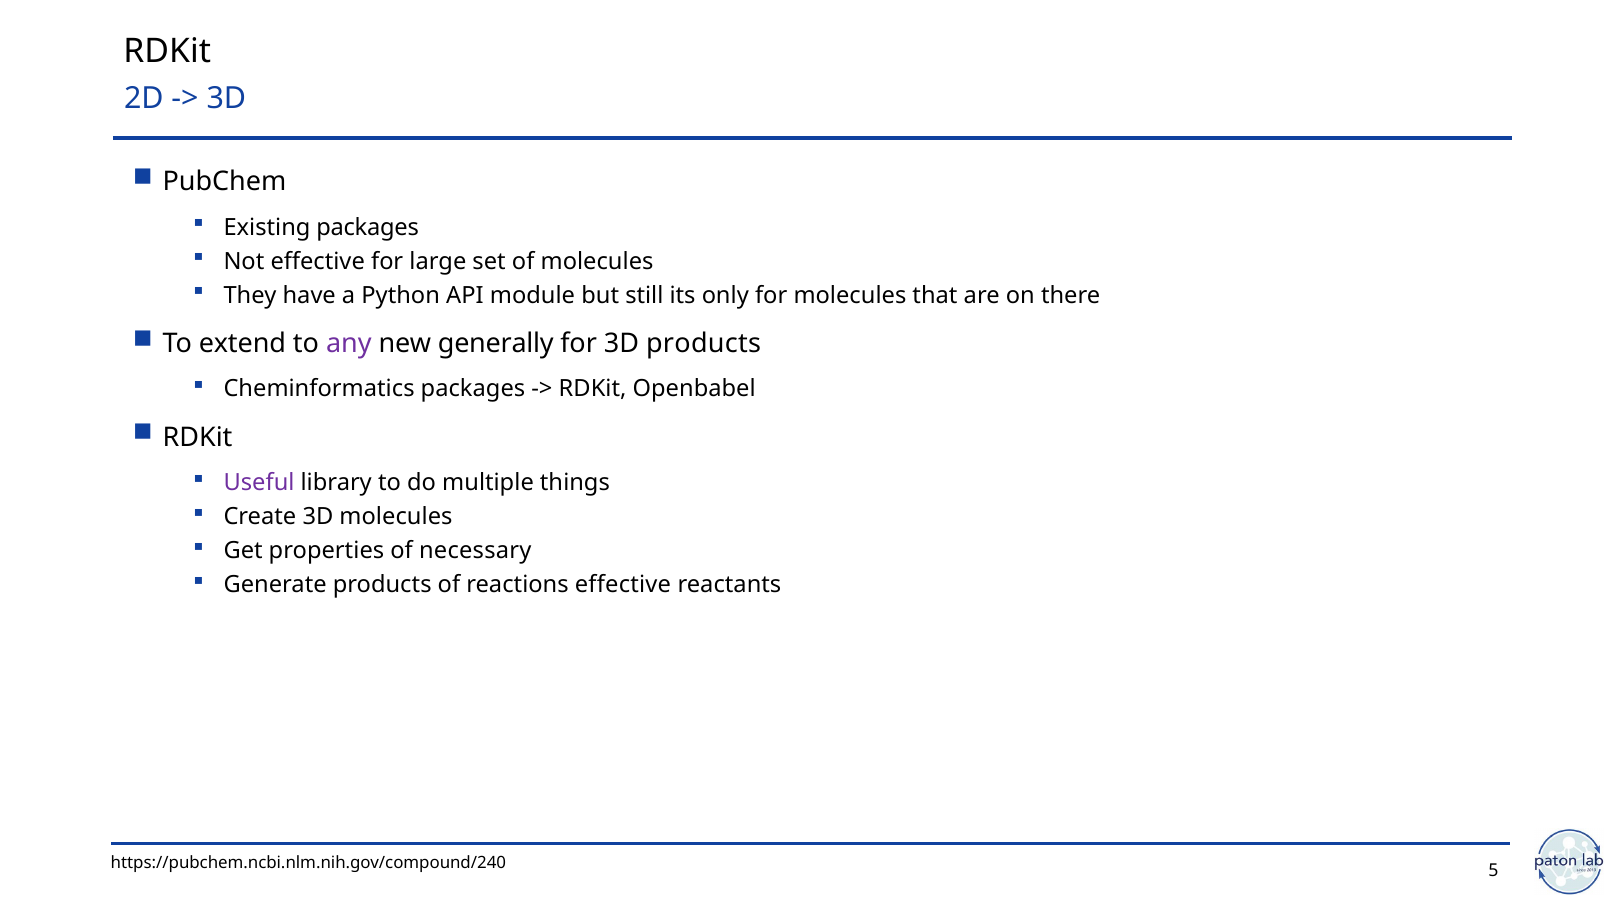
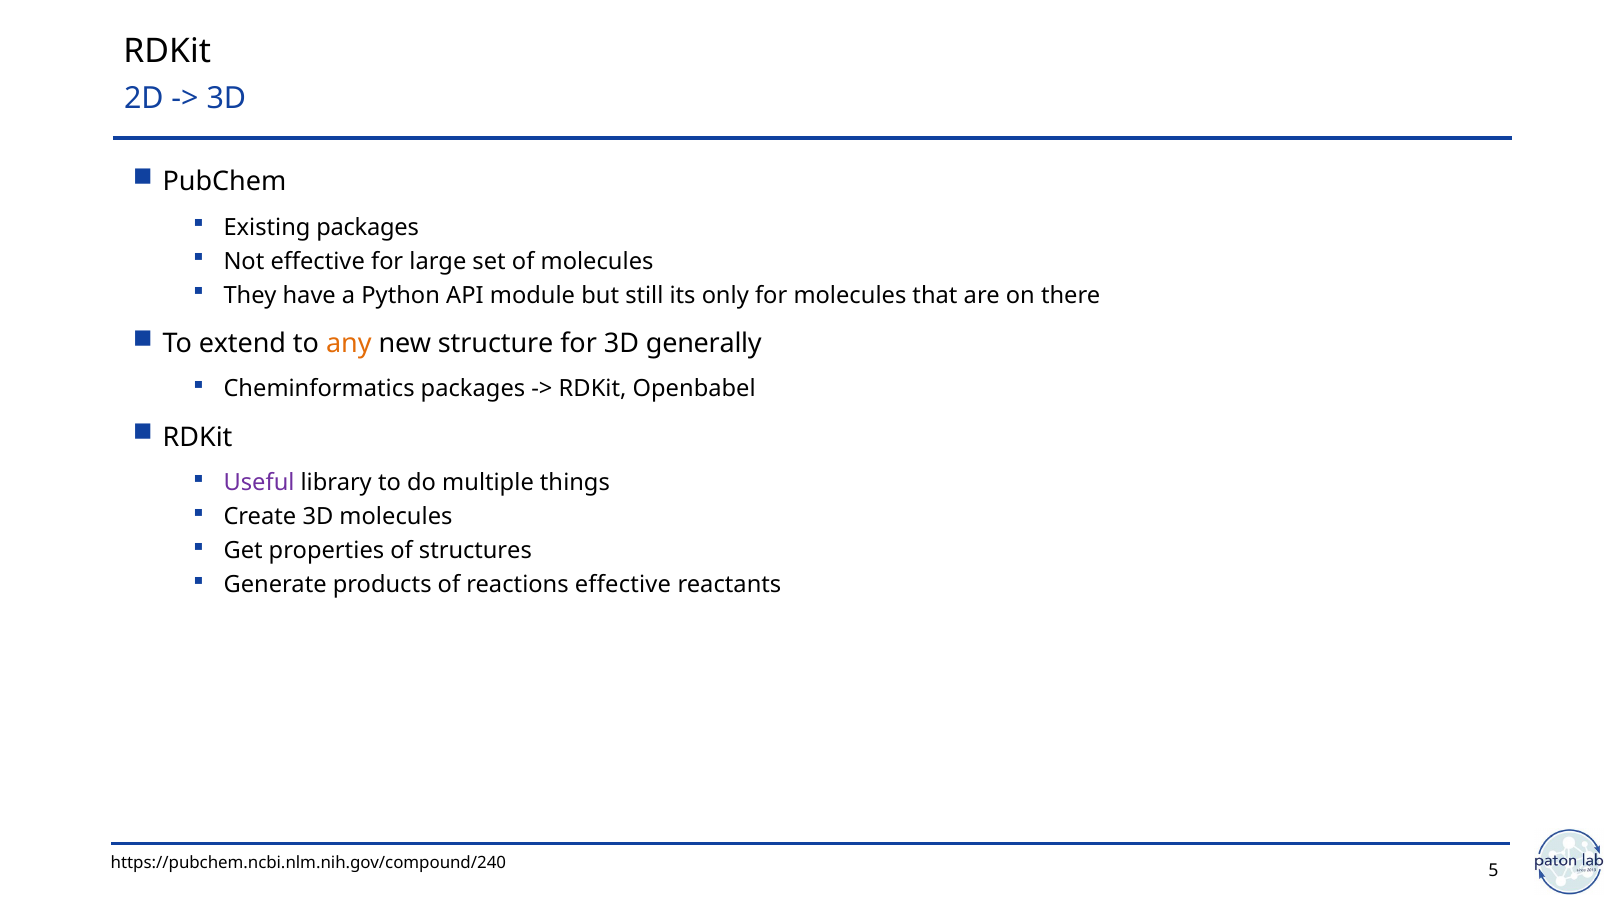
any colour: purple -> orange (349, 343)
generally: generally -> structure (496, 343)
3D products: products -> generally (704, 343)
necessary: necessary -> structures (475, 550)
